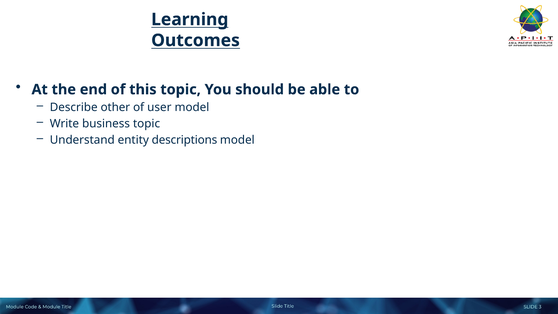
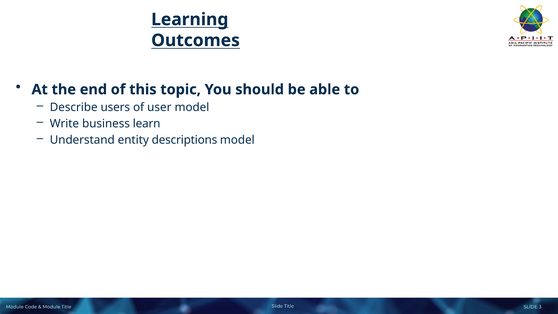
other: other -> users (115, 107)
business topic: topic -> learn (147, 124)
